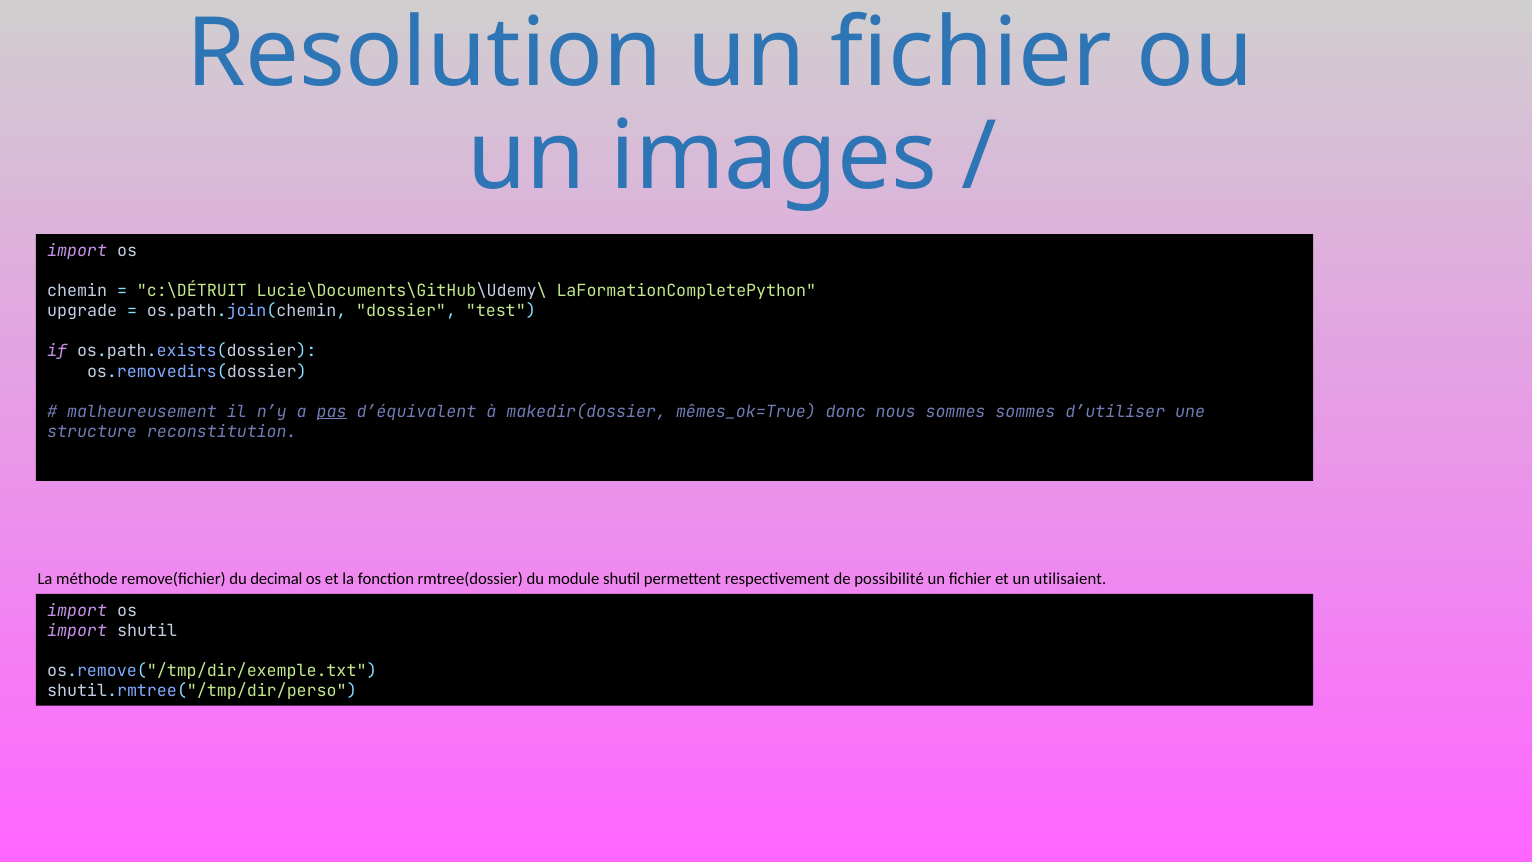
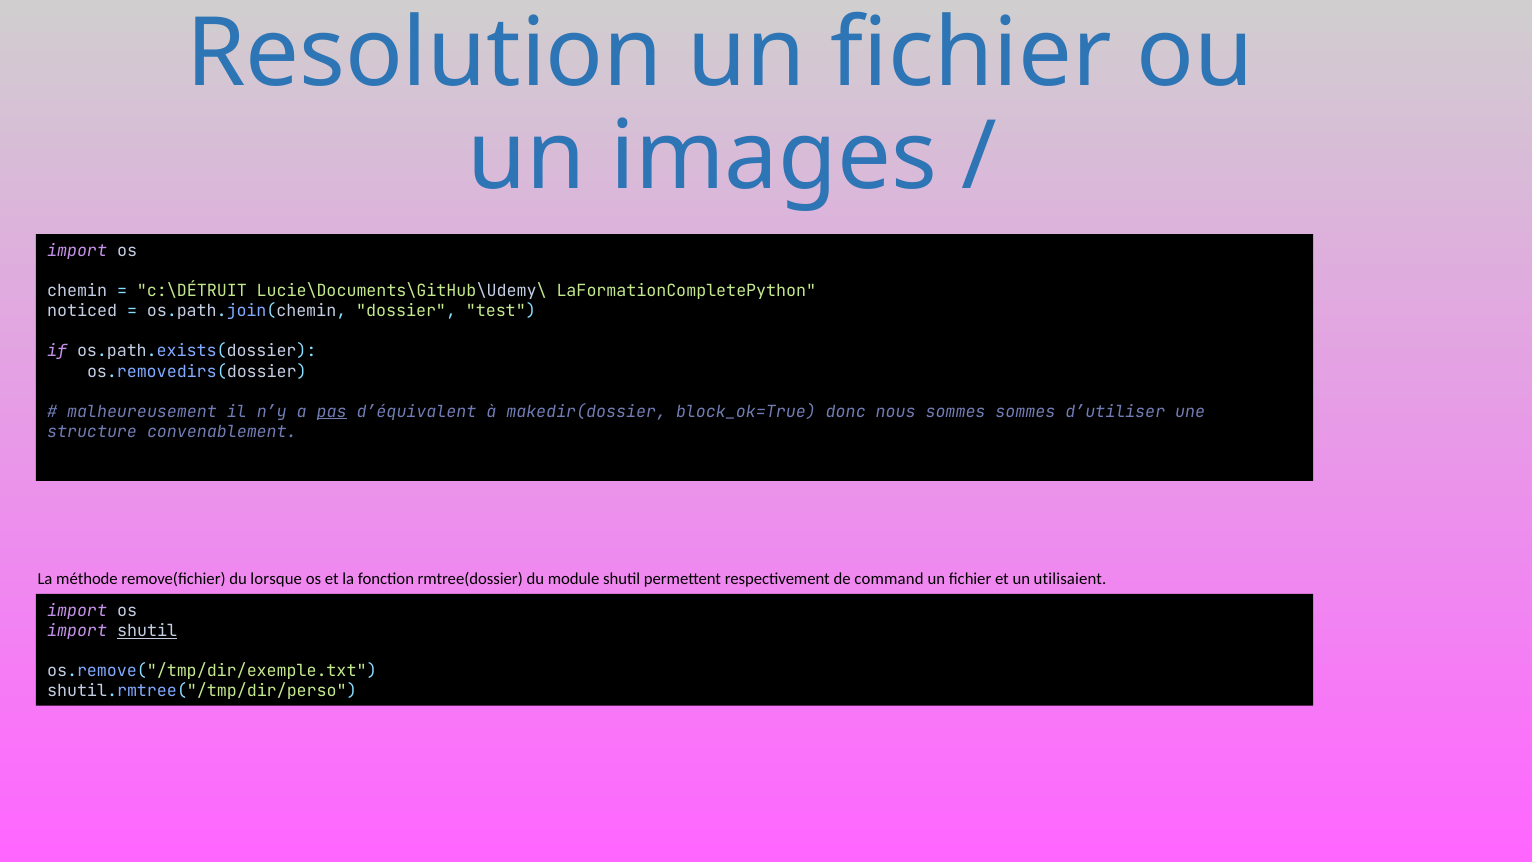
upgrade: upgrade -> noticed (82, 311)
mêmes_ok=True: mêmes_ok=True -> block_ok=True (746, 412)
reconstitution: reconstitution -> convenablement (222, 432)
decimal: decimal -> lorsque (276, 579)
possibilité: possibilité -> command (889, 579)
shutil underline: none -> present (147, 631)
